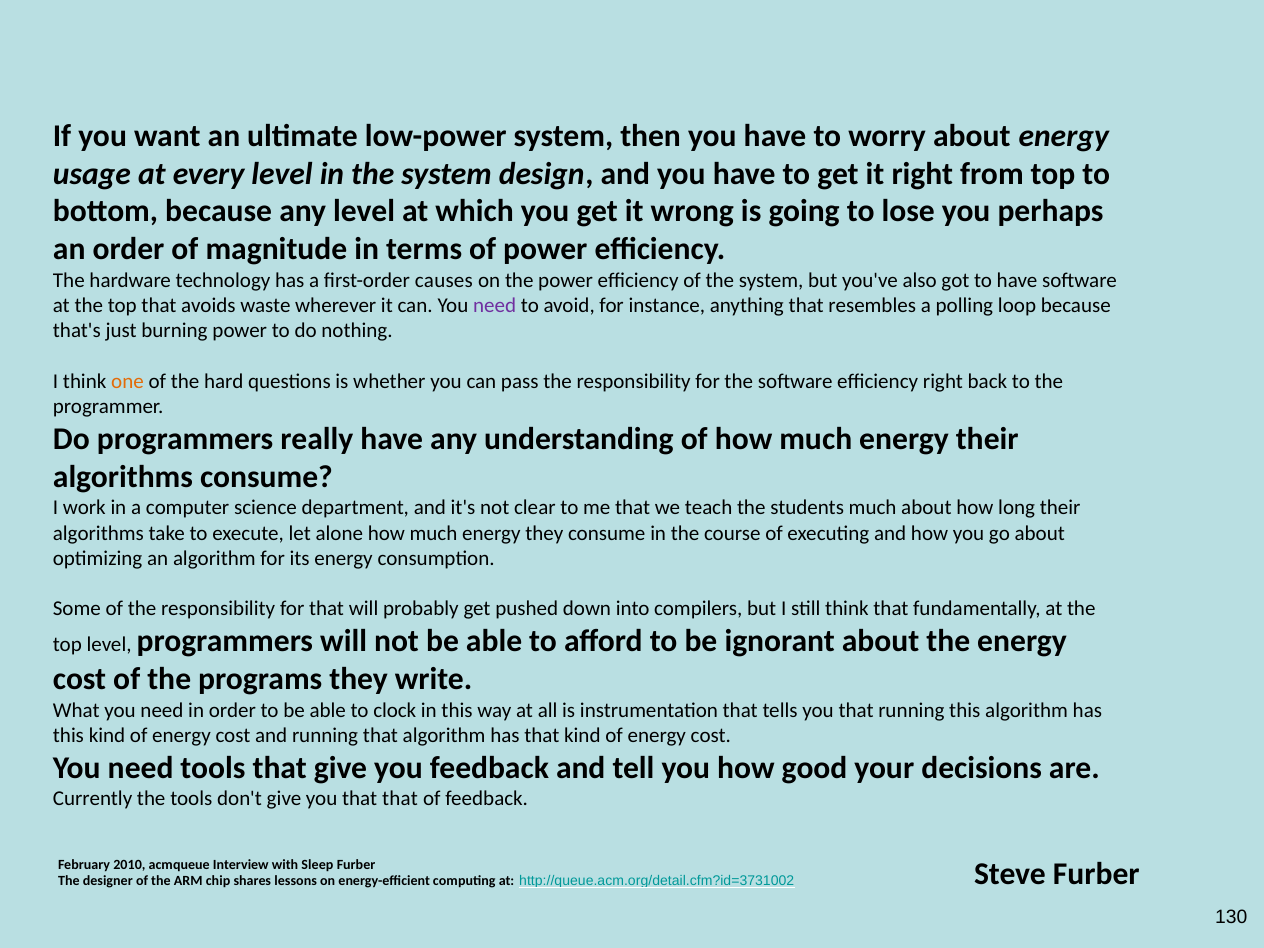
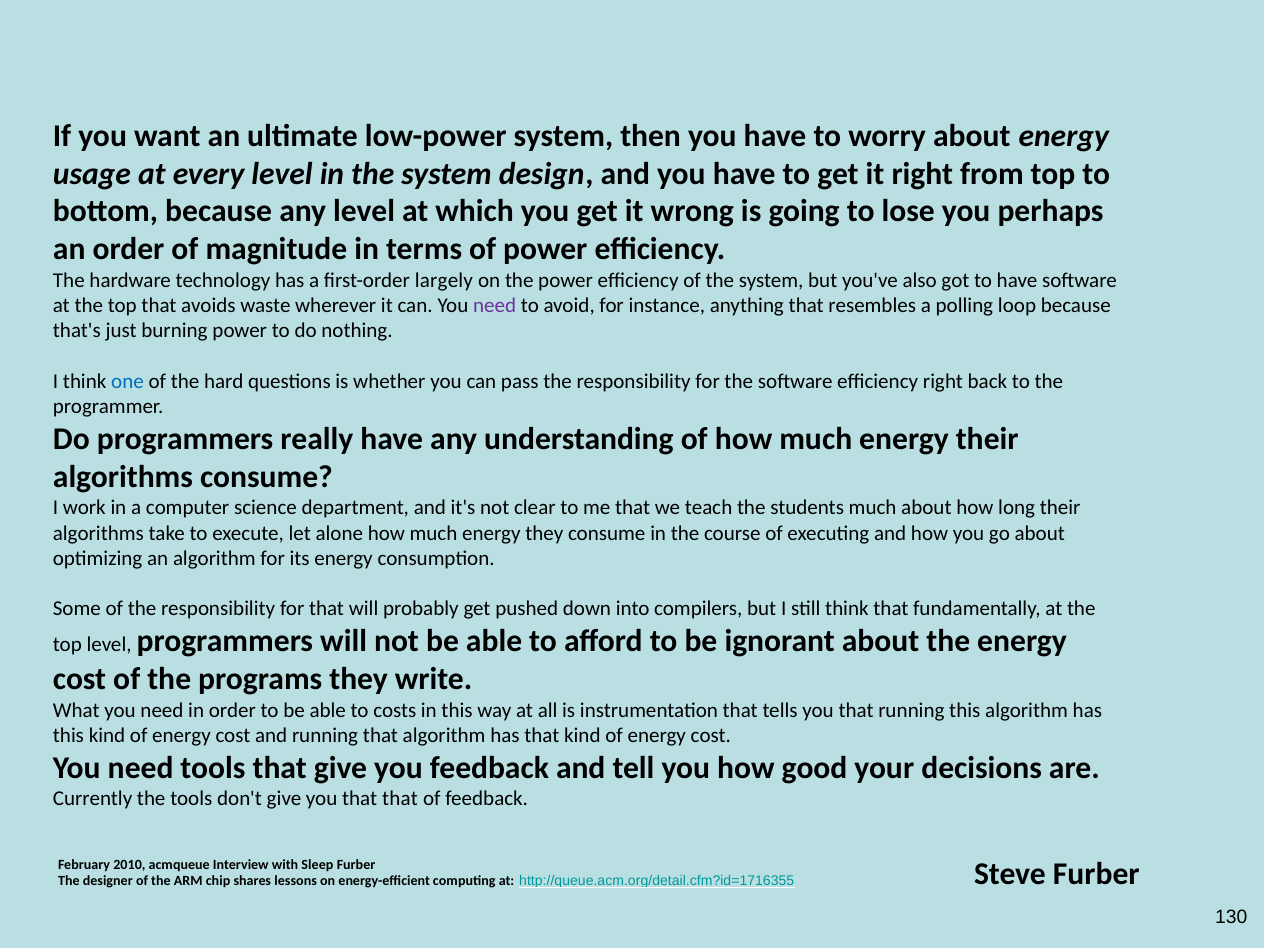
causes: causes -> largely (444, 280)
one colour: orange -> blue (128, 381)
clock: clock -> costs (395, 710)
http://queue.acm.org/detail.cfm?id=3731002: http://queue.acm.org/detail.cfm?id=3731002 -> http://queue.acm.org/detail.cfm?id=1716355 (657, 881)
